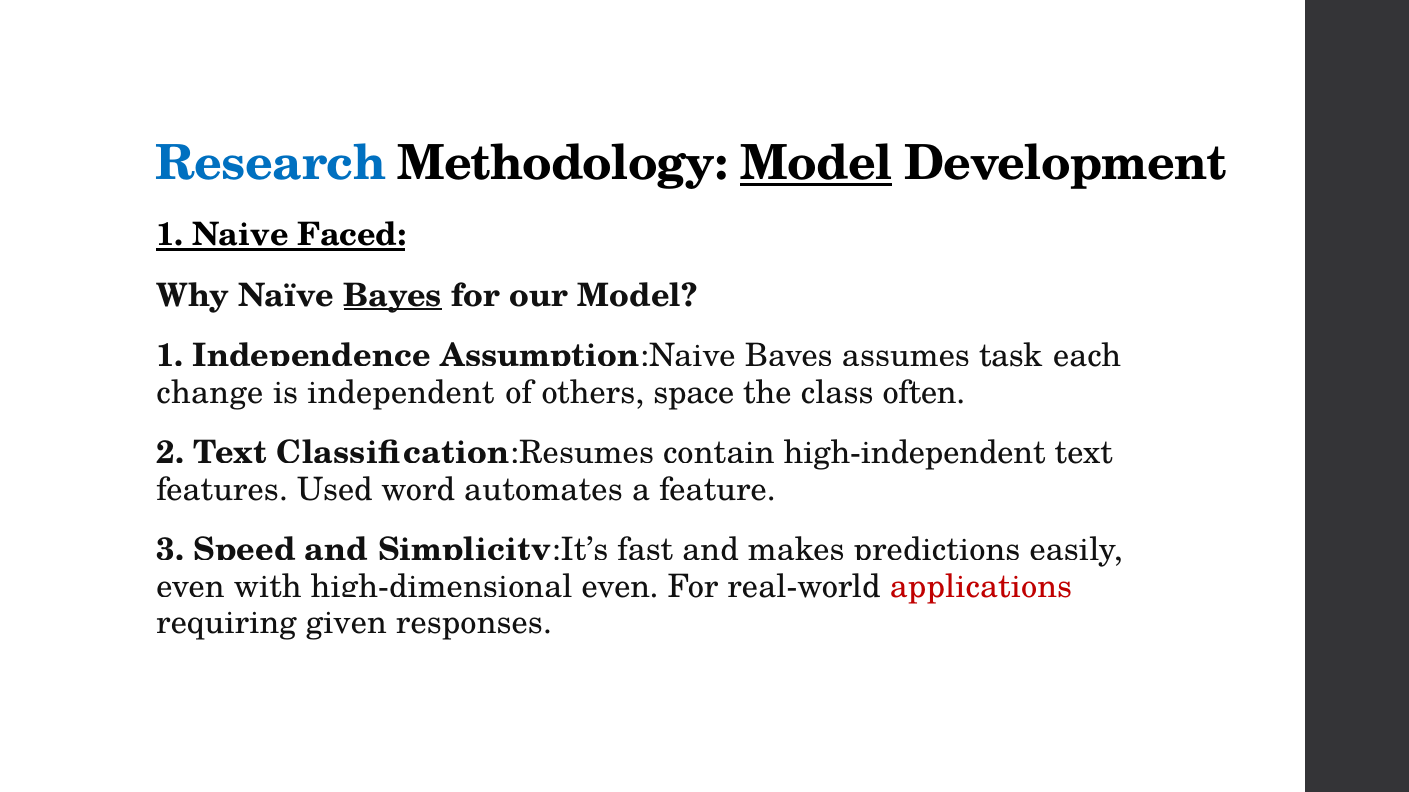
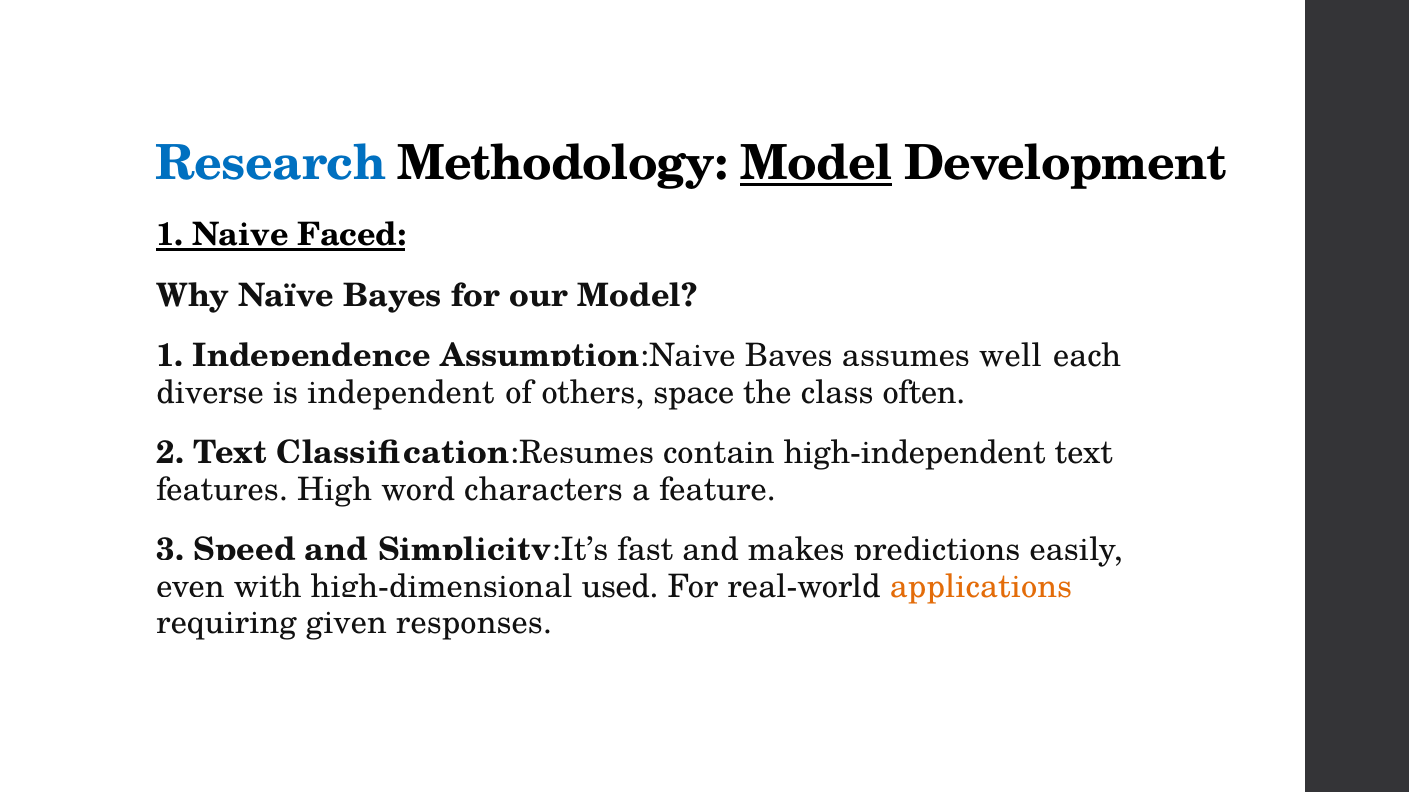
Bayes underline: present -> none (393, 296)
task: task -> well (1011, 356)
change: change -> diverse (210, 393)
Used: Used -> High (335, 490)
automates: automates -> characters (544, 490)
even: even -> used (620, 587)
applications colour: red -> orange (981, 587)
